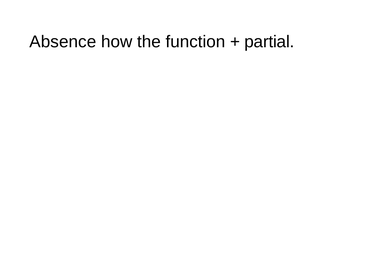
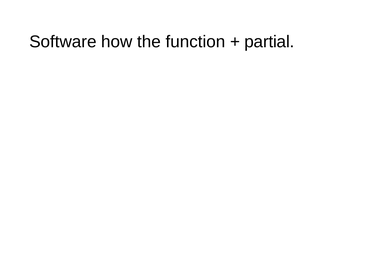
Absence: Absence -> Software (63, 42)
